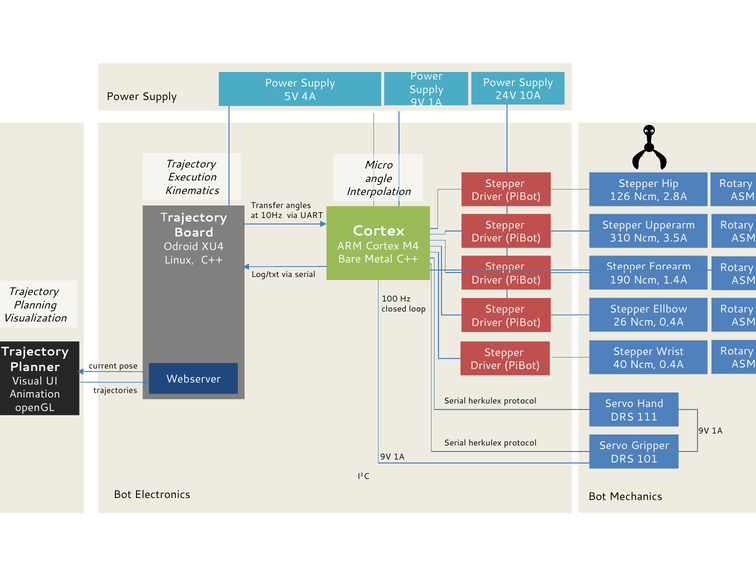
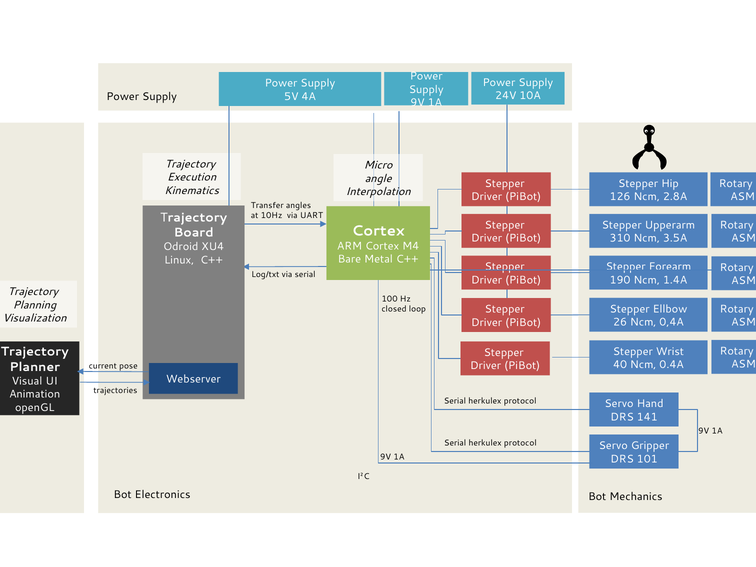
111: 111 -> 141 (647, 417)
